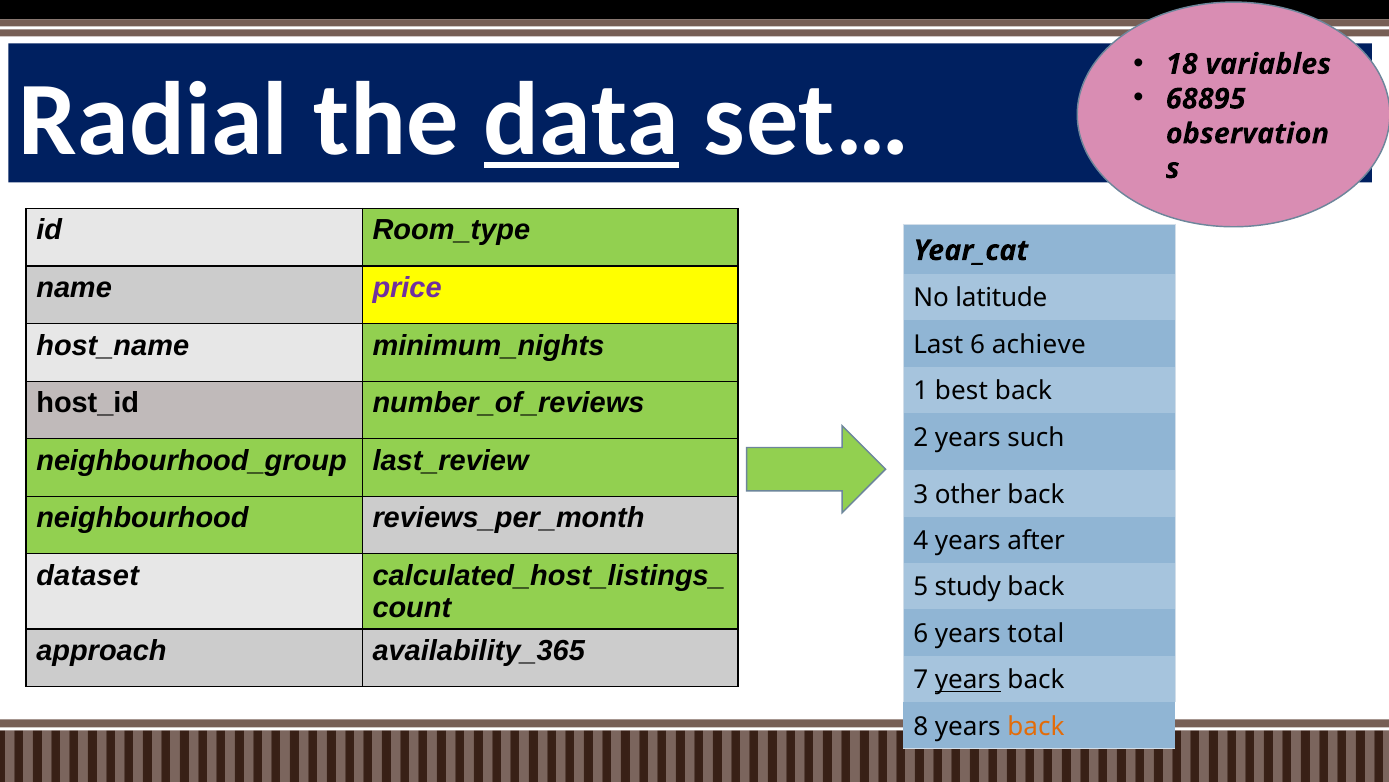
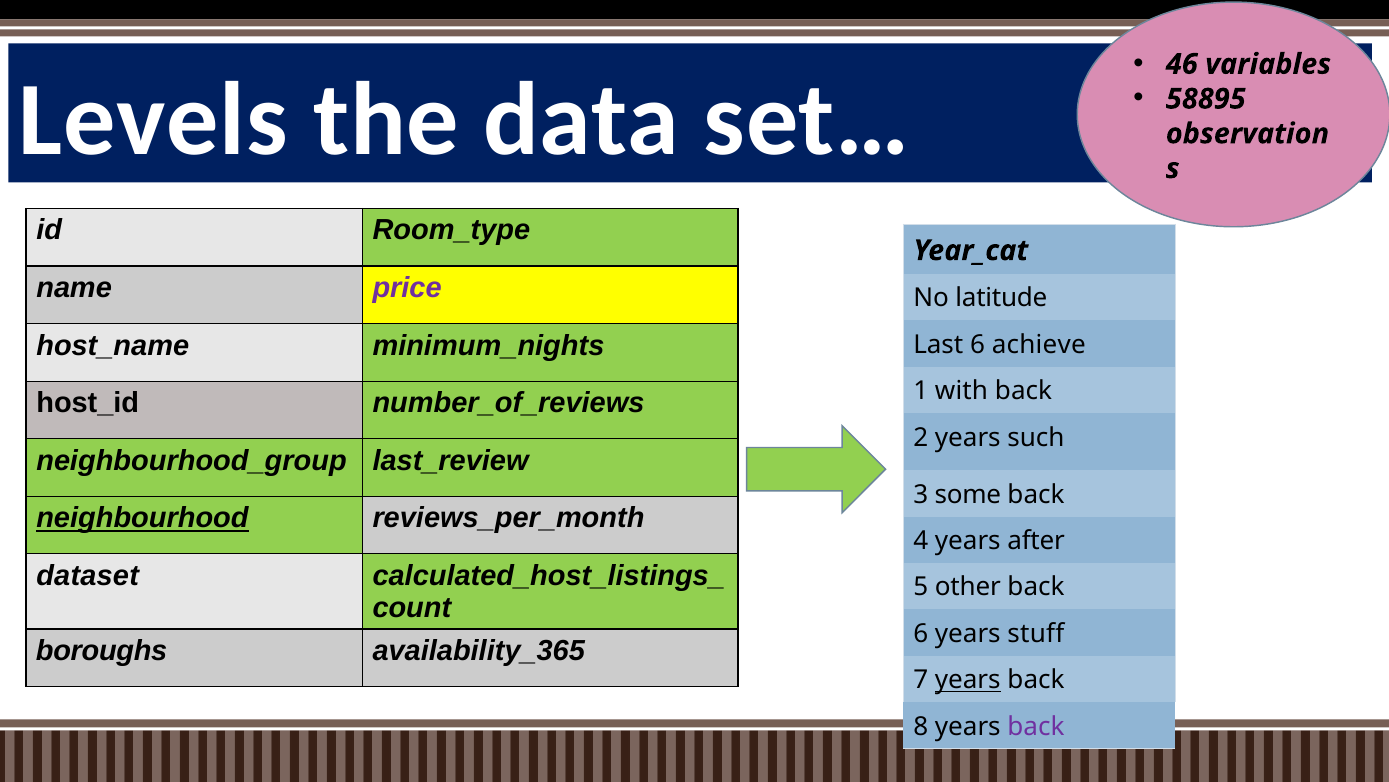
18: 18 -> 46 (1182, 64)
Radial: Radial -> Levels (153, 120)
data underline: present -> none (581, 120)
68895: 68895 -> 58895 (1206, 99)
best: best -> with (961, 391)
other: other -> some (968, 494)
neighbourhood underline: none -> present (142, 518)
study: study -> other (968, 587)
total: total -> stuff (1036, 633)
approach: approach -> boroughs (102, 650)
back colour: orange -> purple (1036, 726)
